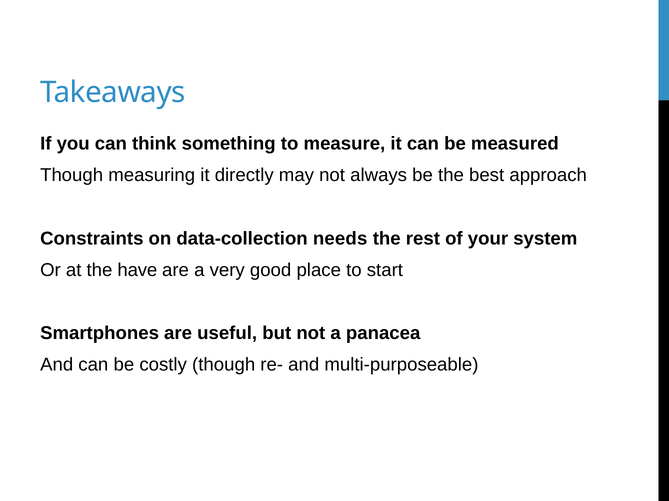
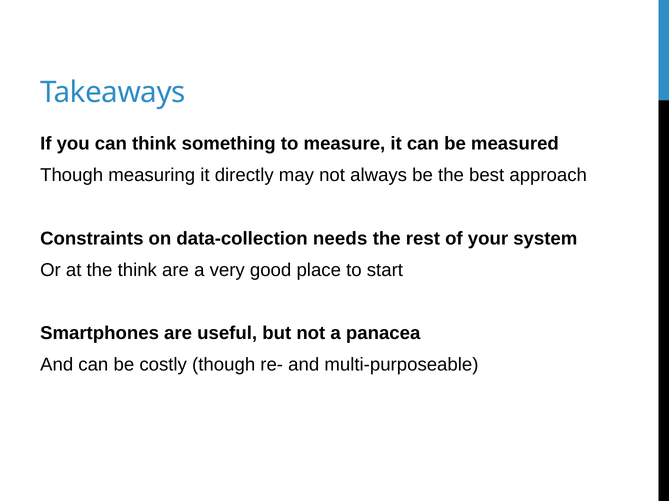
the have: have -> think (137, 270)
